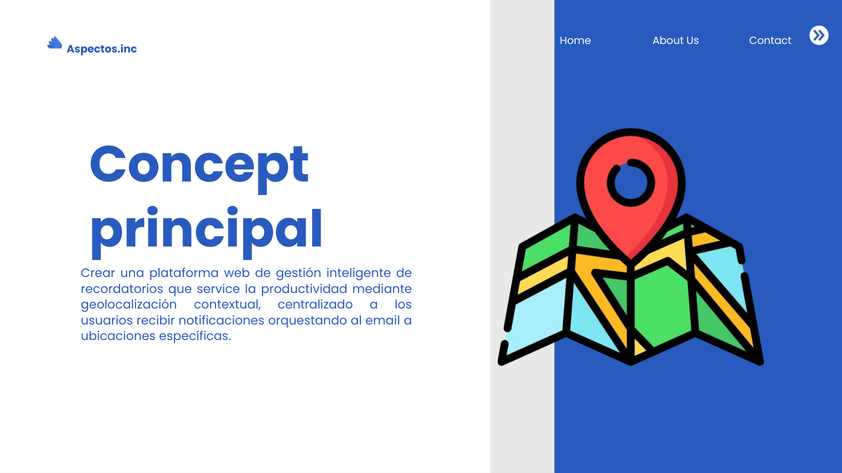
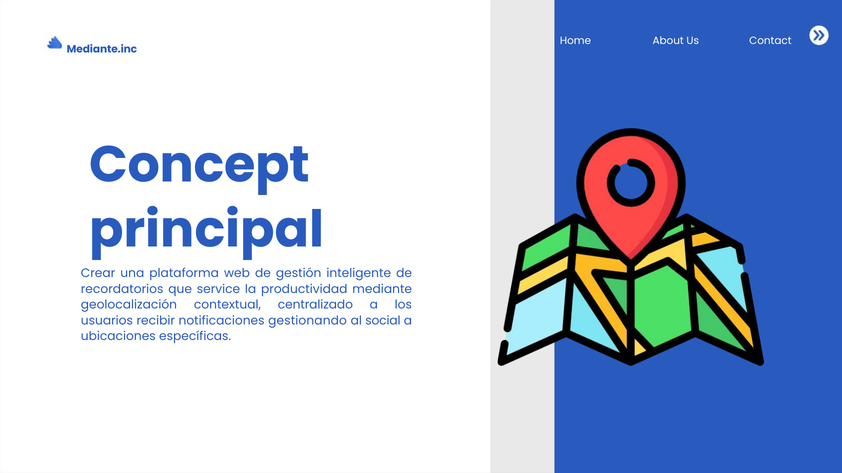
Aspectos.inc: Aspectos.inc -> Mediante.inc (102, 49)
orquestando: orquestando -> gestionando (308, 321)
email: email -> social (383, 321)
